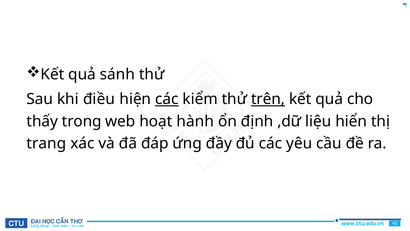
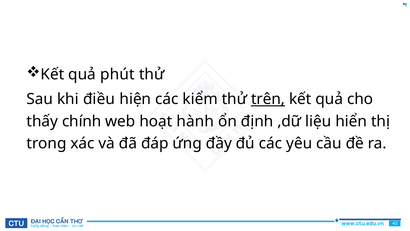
sánh: sánh -> phút (117, 74)
các underline: present -> none (167, 99)
trong: trong -> chính (82, 121)
trang: trang -> trong (47, 143)
